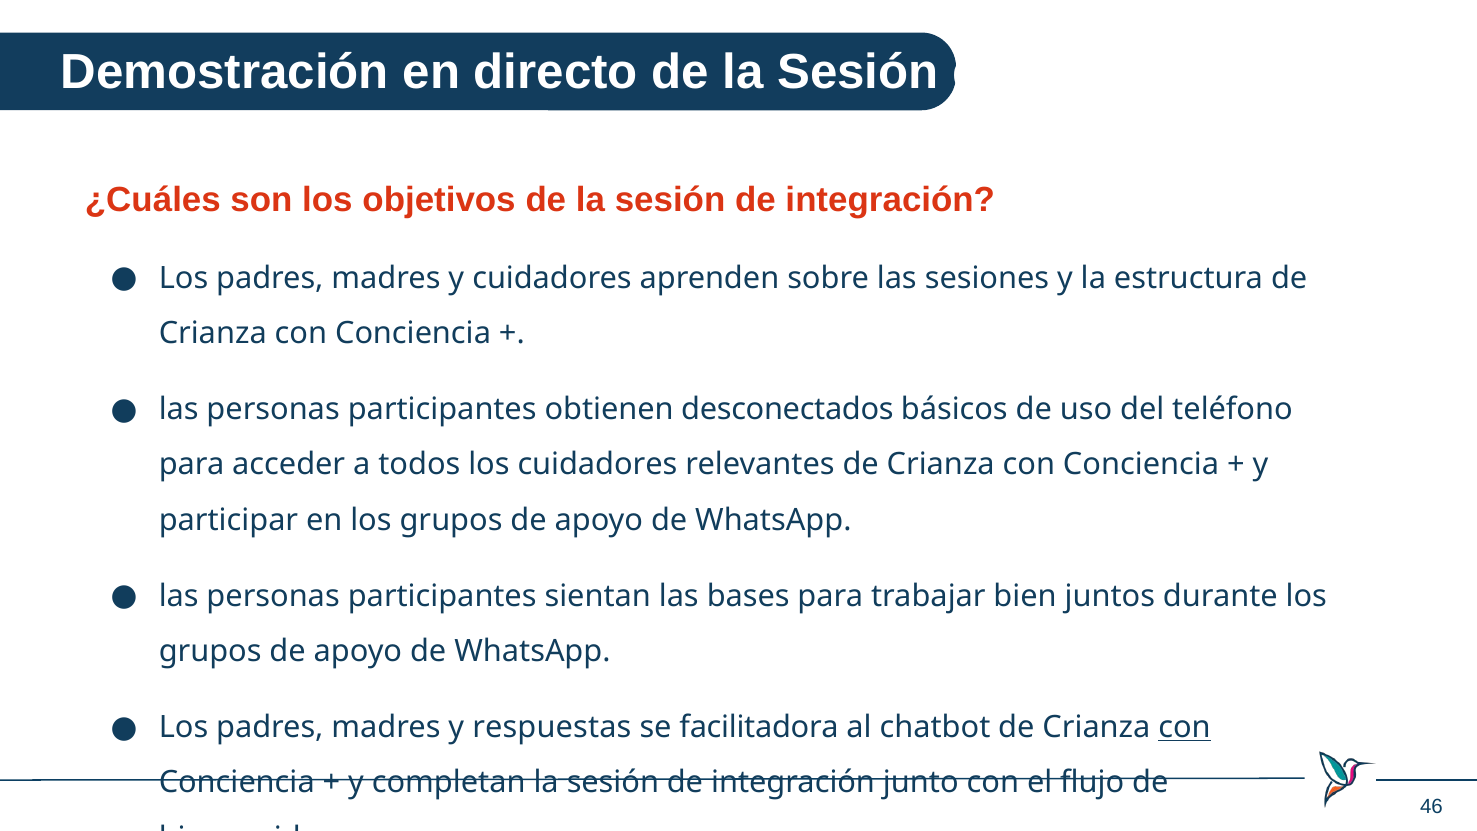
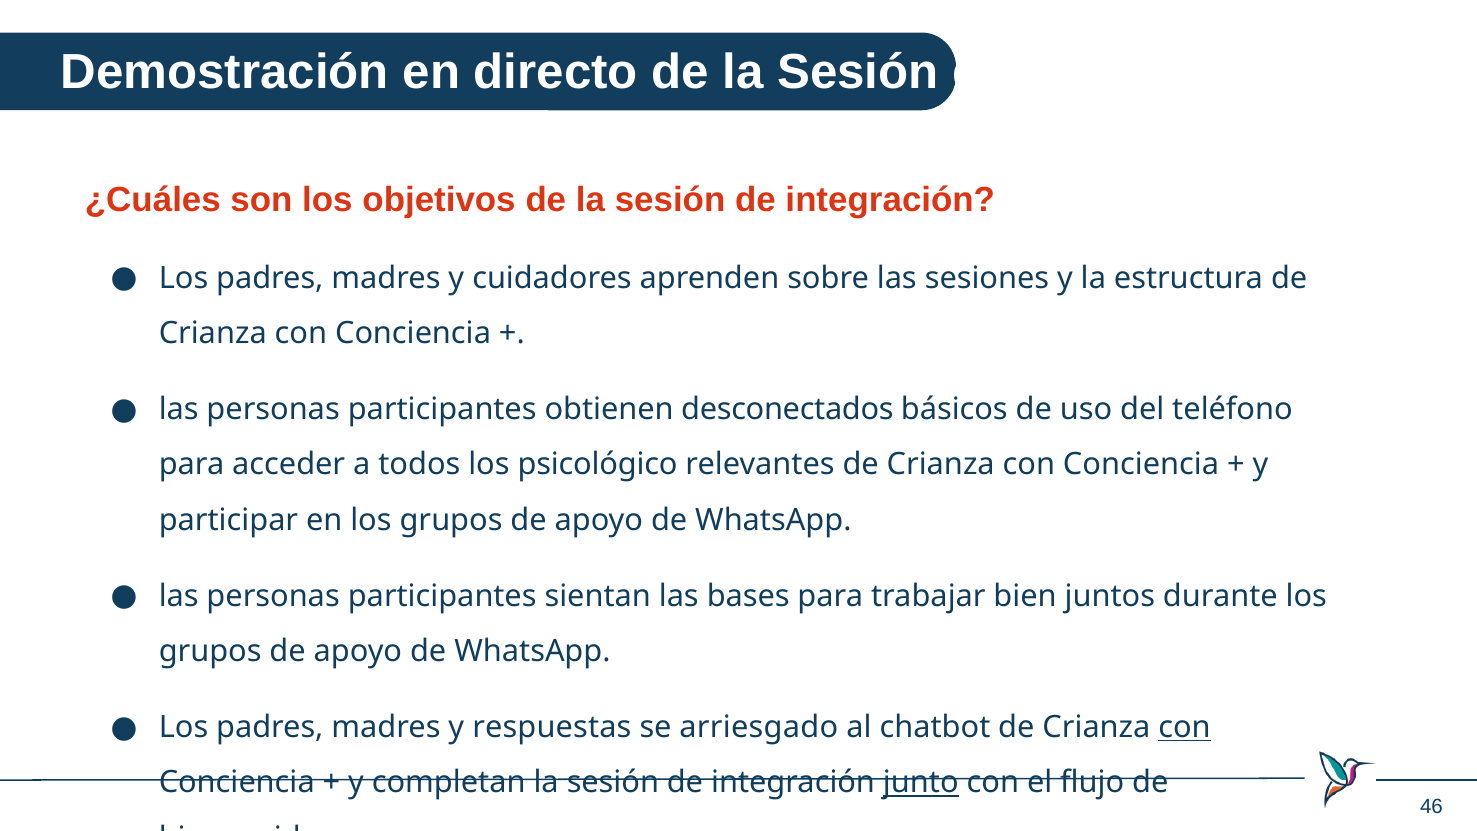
los cuidadores: cuidadores -> psicológico (598, 465)
facilitadora: facilitadora -> arriesgado (759, 727)
junto underline: none -> present (921, 782)
